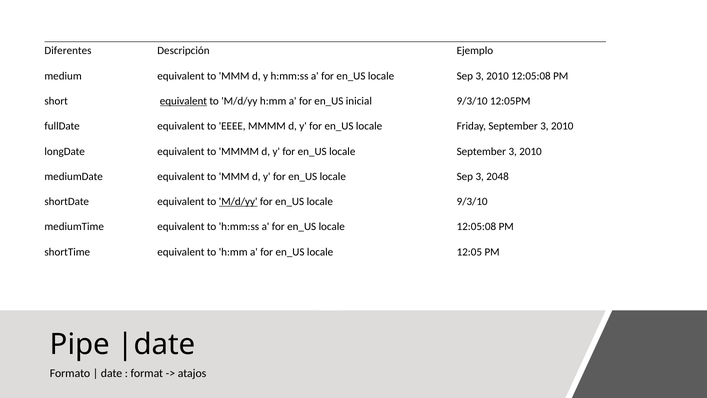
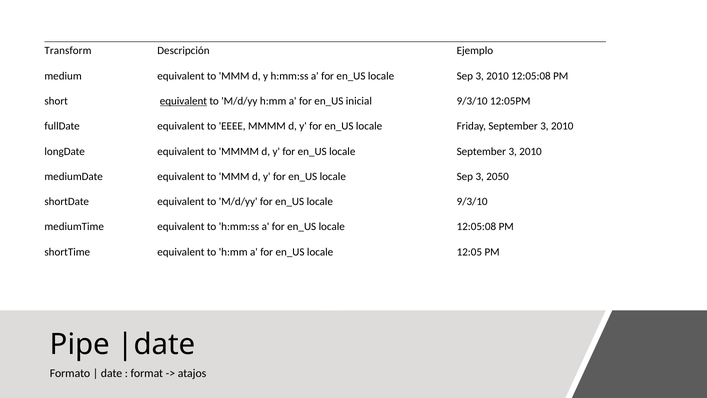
Diferentes: Diferentes -> Transform (68, 51)
2048: 2048 -> 2050 (498, 176)
M/d/yy underline: present -> none (238, 202)
